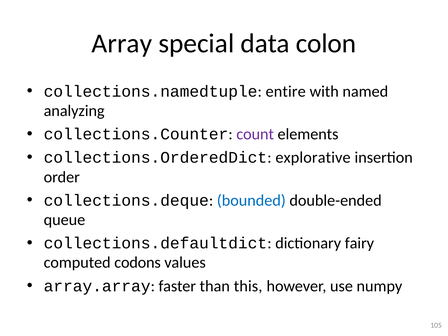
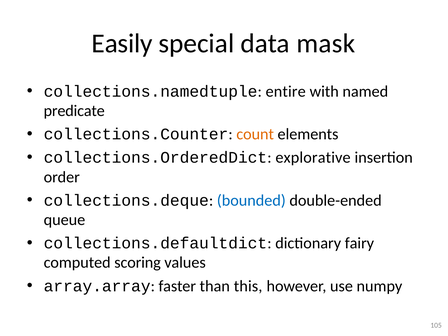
Array: Array -> Easily (122, 43)
colon: colon -> mask (326, 43)
analyzing: analyzing -> predicate (74, 111)
count colour: purple -> orange (255, 134)
codons: codons -> scoring (138, 263)
